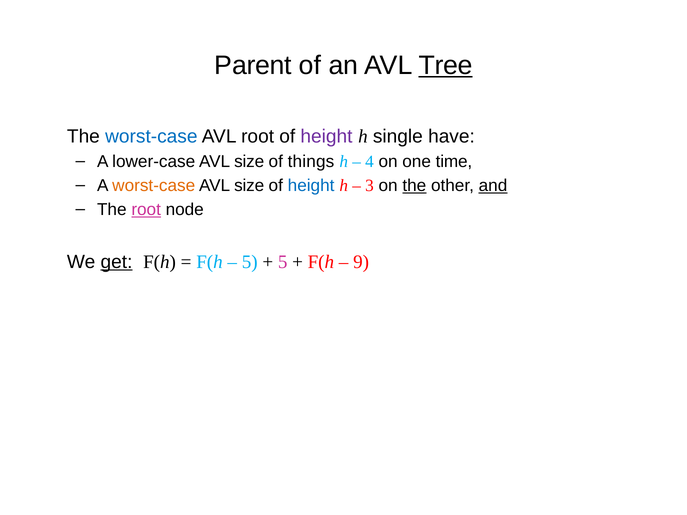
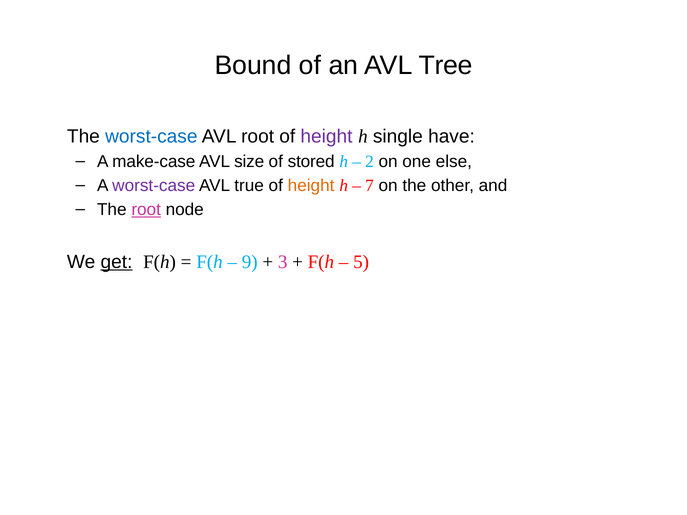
Parent: Parent -> Bound (253, 65)
Tree underline: present -> none (446, 65)
lower-case: lower-case -> make-case (154, 162)
things: things -> stored (311, 162)
4: 4 -> 2 (369, 162)
time: time -> else (454, 162)
worst-case colour: orange -> purple (154, 186)
size: size -> true (249, 186)
height colour: blue -> orange (311, 186)
3: 3 -> 7 (369, 186)
the underline: present -> none (414, 186)
and underline: present -> none (493, 186)
5: 5 -> 9 (250, 262)
5: 5 -> 3 (283, 262)
9: 9 -> 5 (361, 262)
